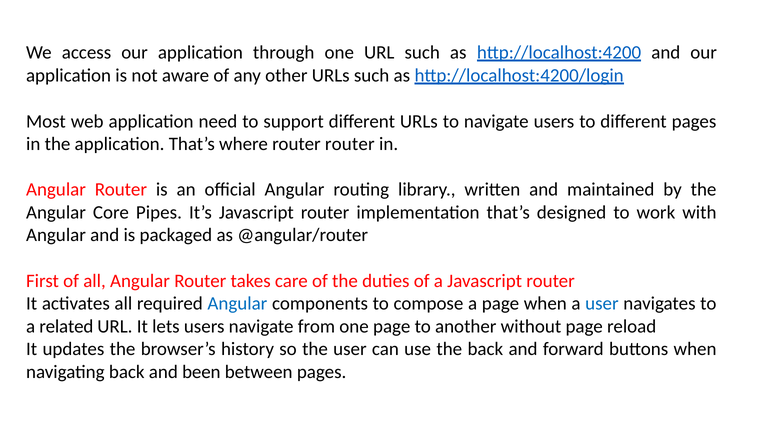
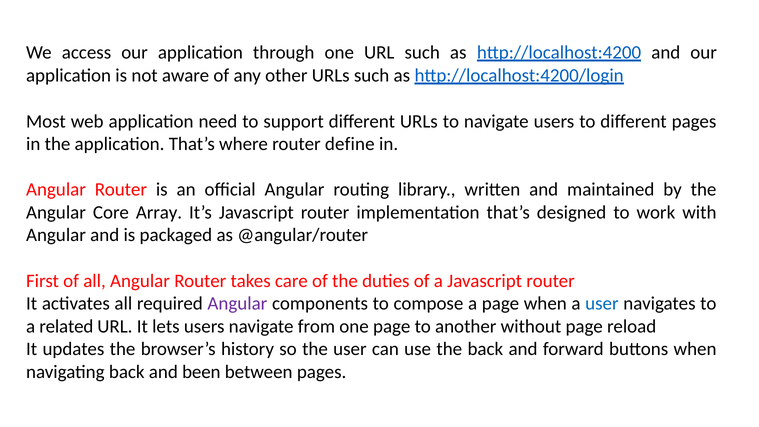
router router: router -> define (350, 144)
Pipes: Pipes -> Array (159, 212)
Angular colour: blue -> purple (237, 303)
